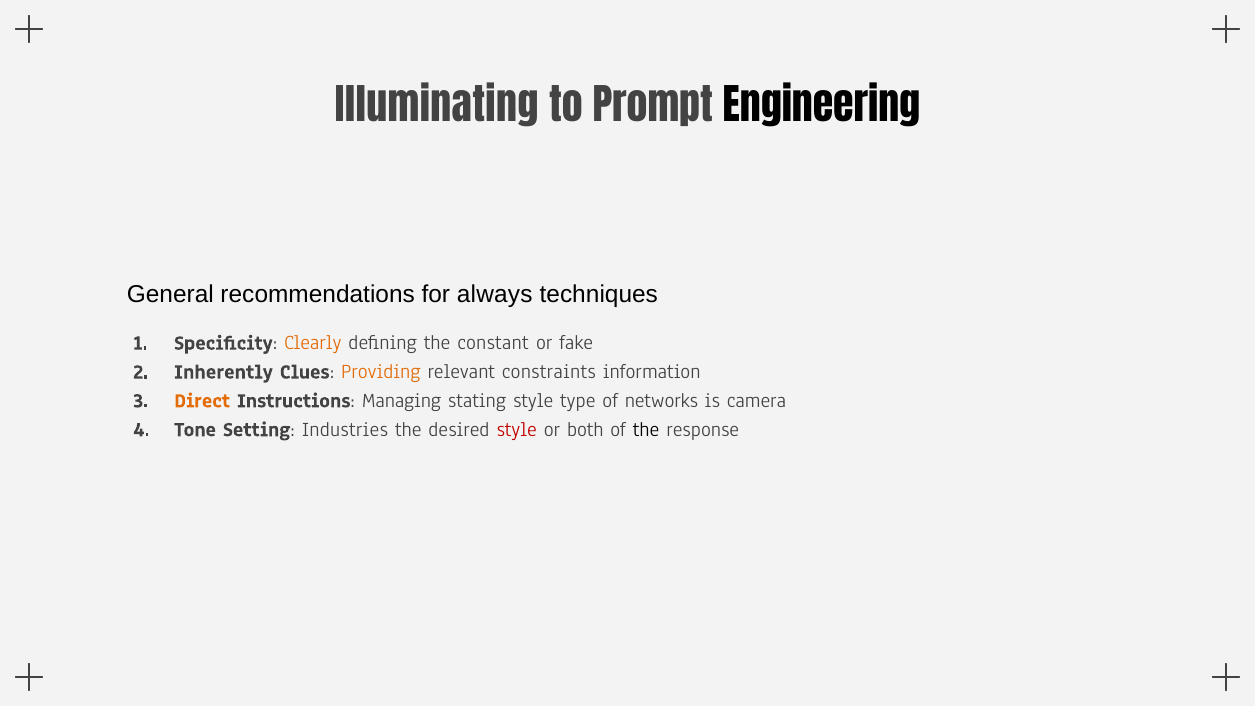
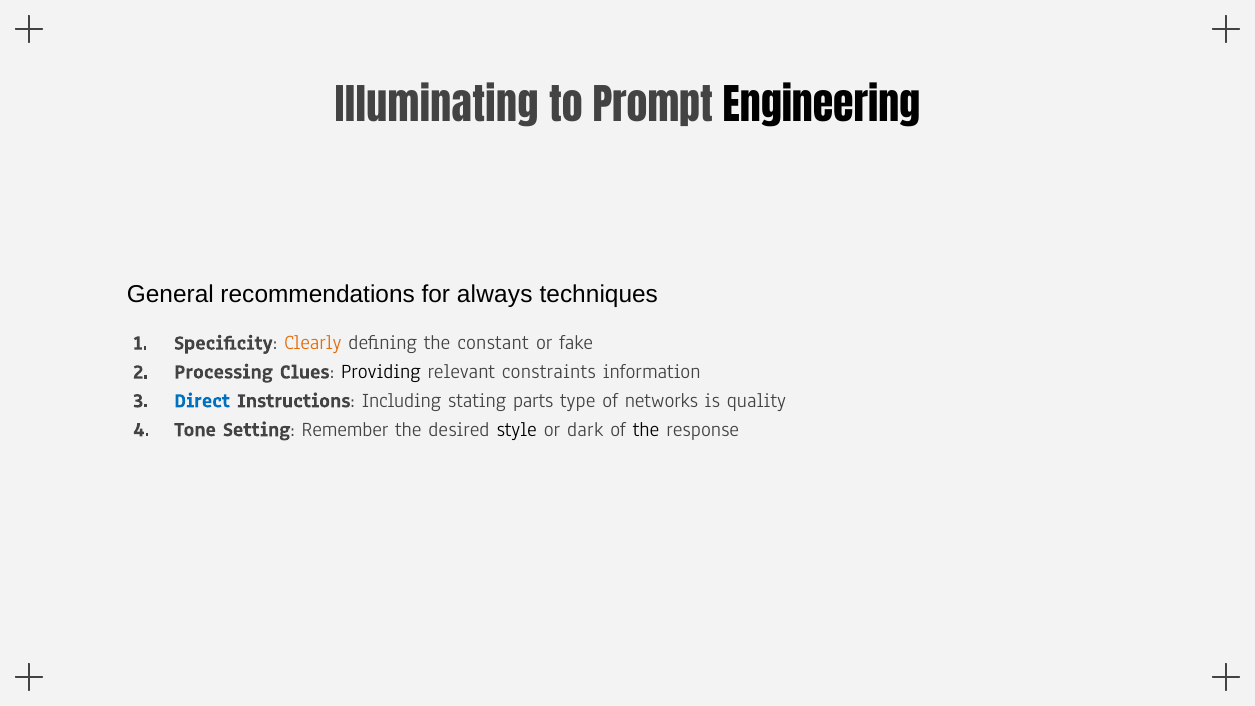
Inherently: Inherently -> Processing (224, 372)
Providing colour: orange -> black (381, 372)
Direct colour: orange -> blue (202, 400)
Managing: Managing -> Including (401, 400)
stating style: style -> parts (533, 400)
camera: camera -> quality (756, 400)
Industries: Industries -> Remember (345, 429)
style colour: red -> black (517, 429)
both: both -> dark (585, 429)
